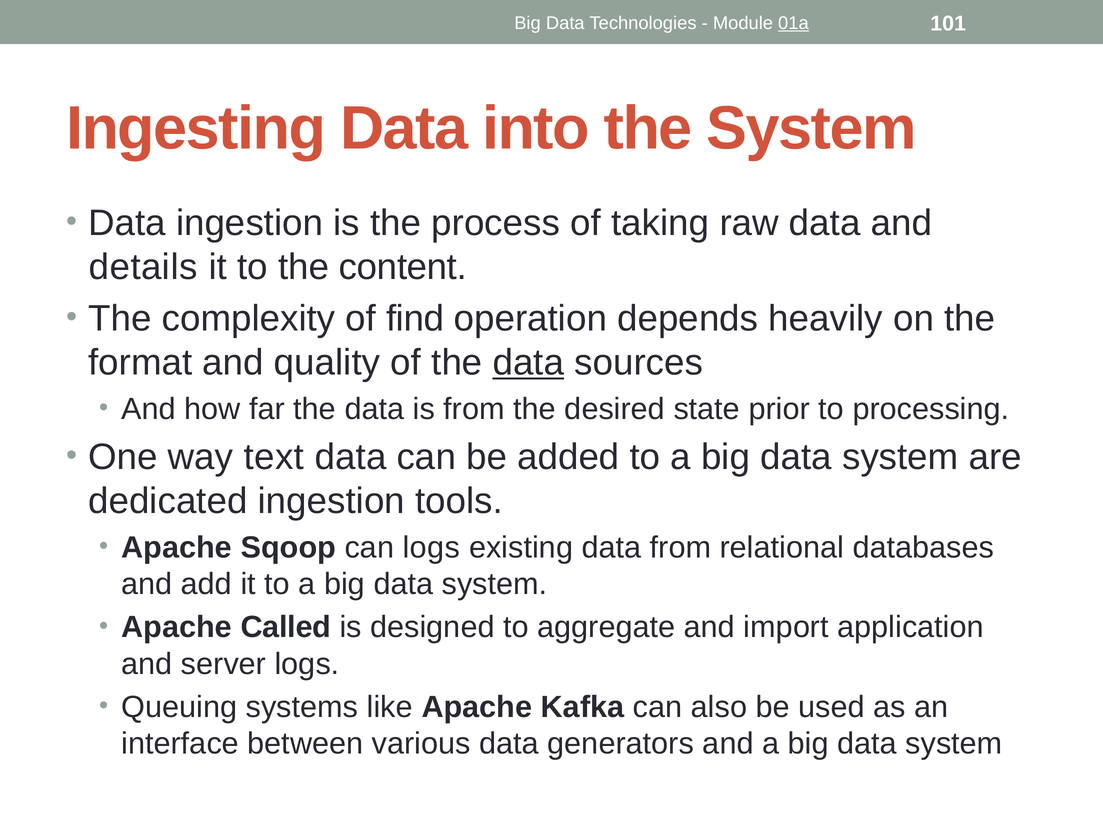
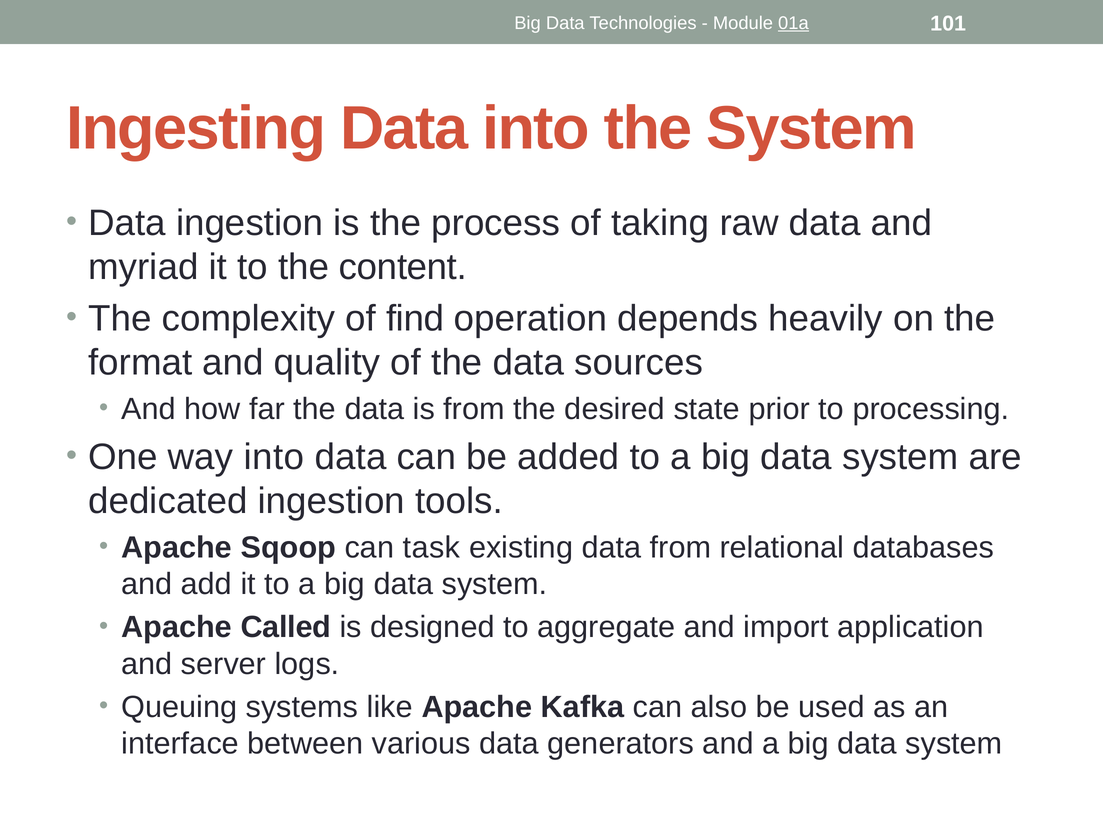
details: details -> myriad (143, 267)
data underline: present -> none (528, 363)
way text: text -> into (274, 457)
can logs: logs -> task (431, 548)
